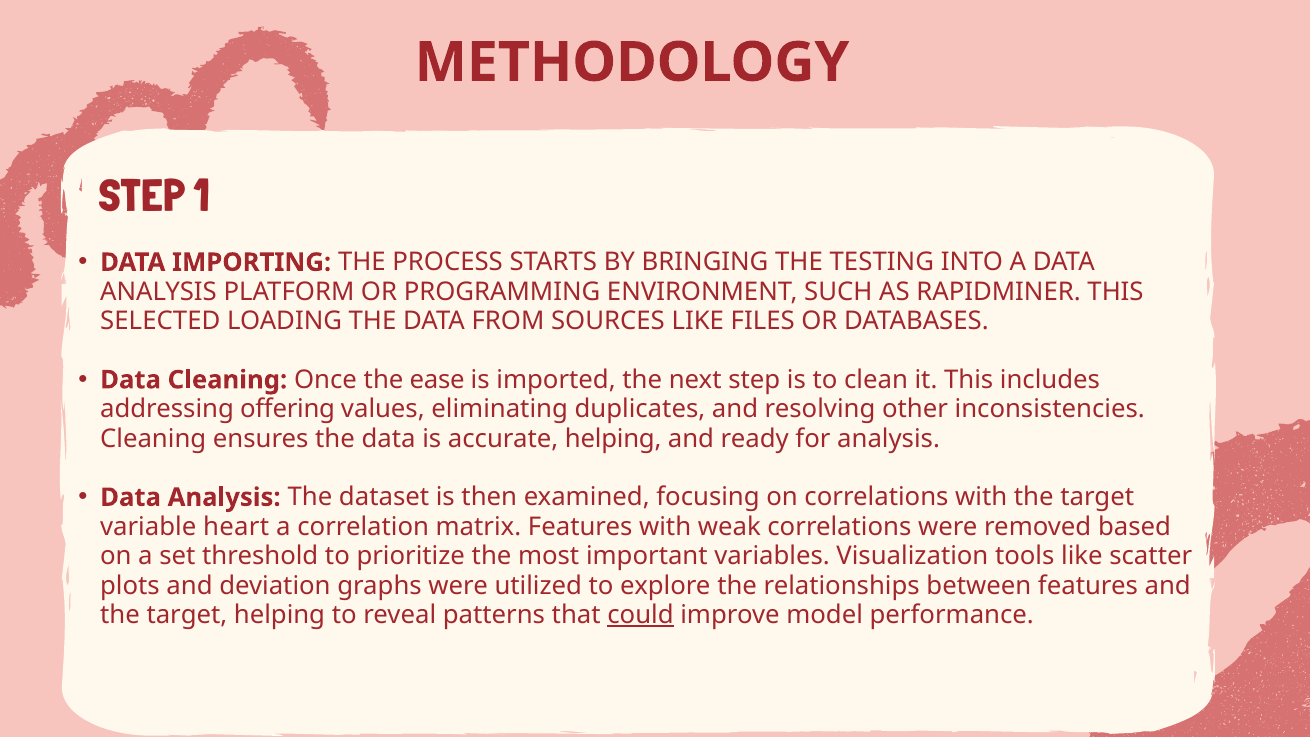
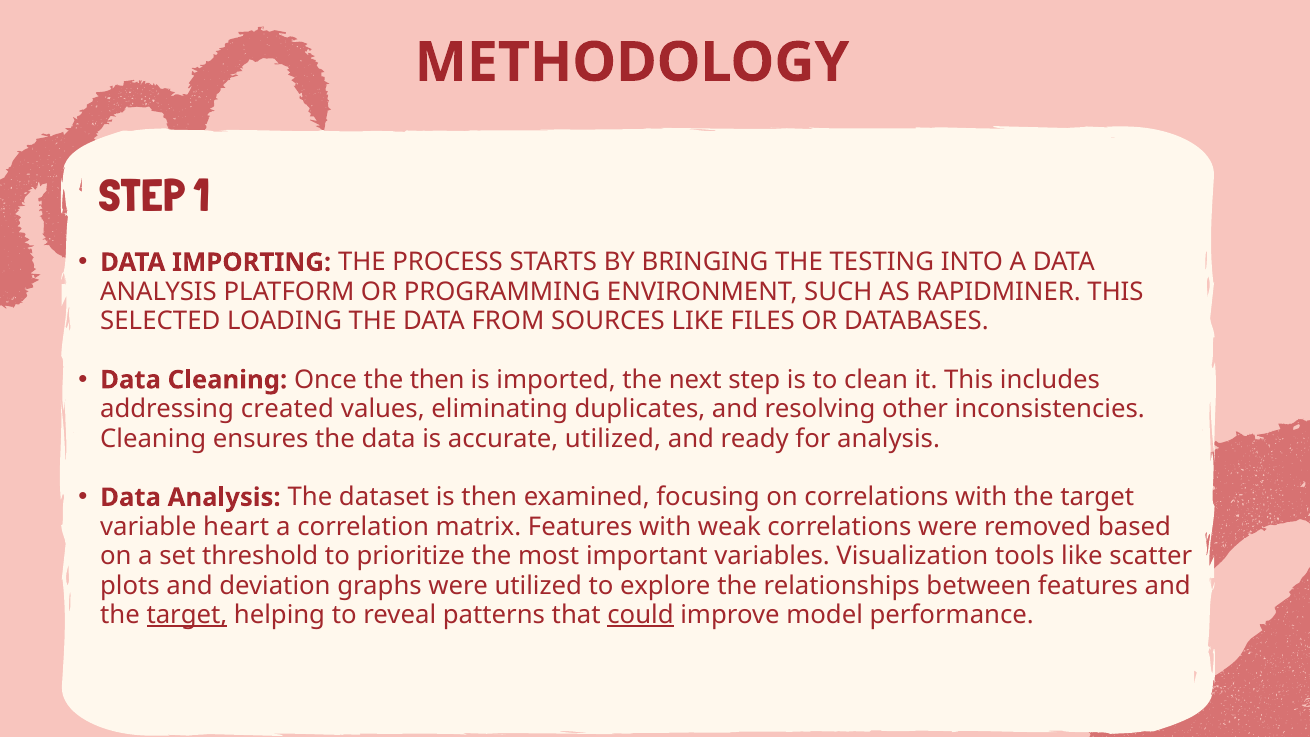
the ease: ease -> then (437, 380)
offering: offering -> created (287, 409)
accurate helping: helping -> utilized (613, 439)
target underline: none -> present (187, 615)
